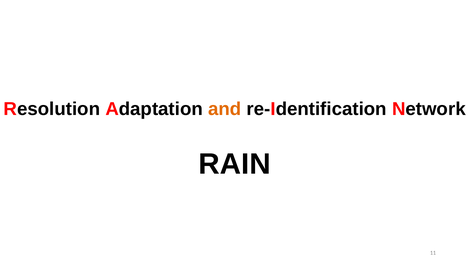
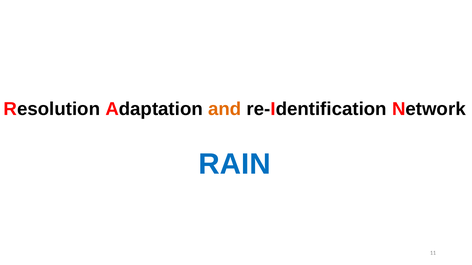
RAIN colour: black -> blue (235, 164)
